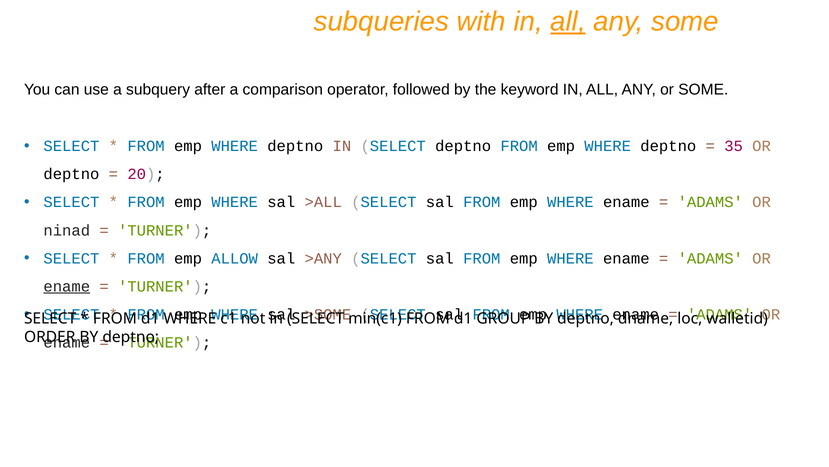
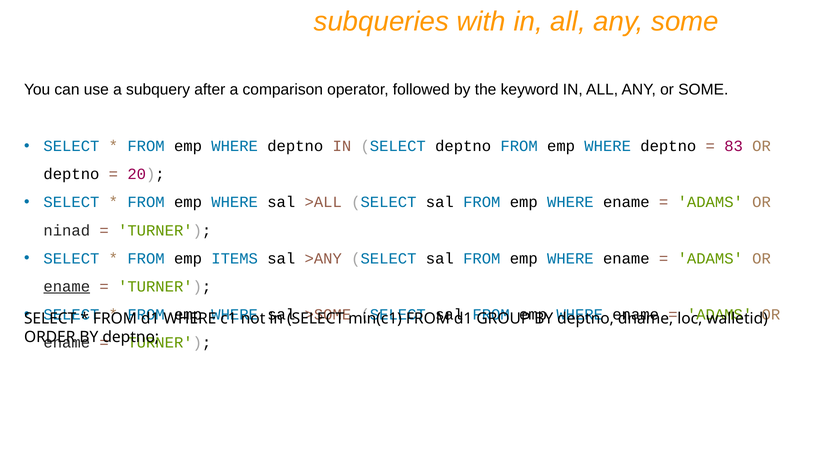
all underline: present -> none (568, 22)
35: 35 -> 83 (734, 146)
ALLOW: ALLOW -> ITEMS (235, 258)
